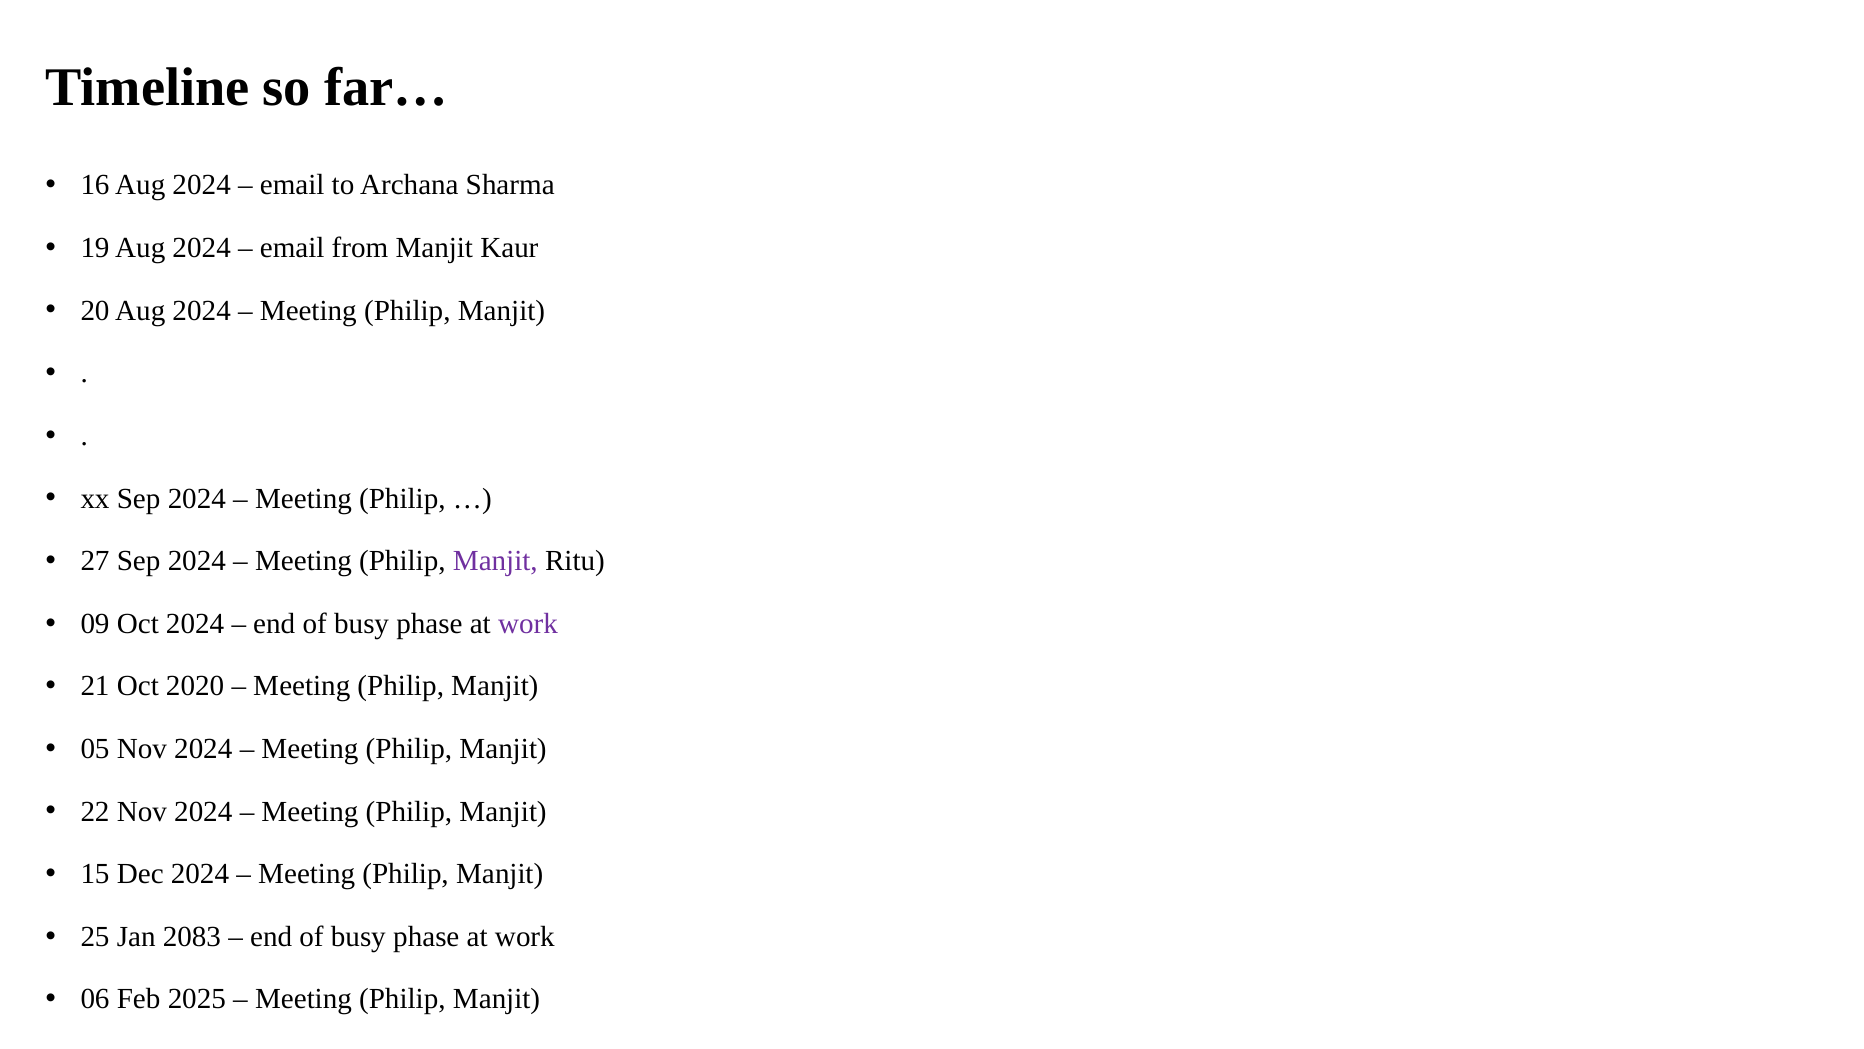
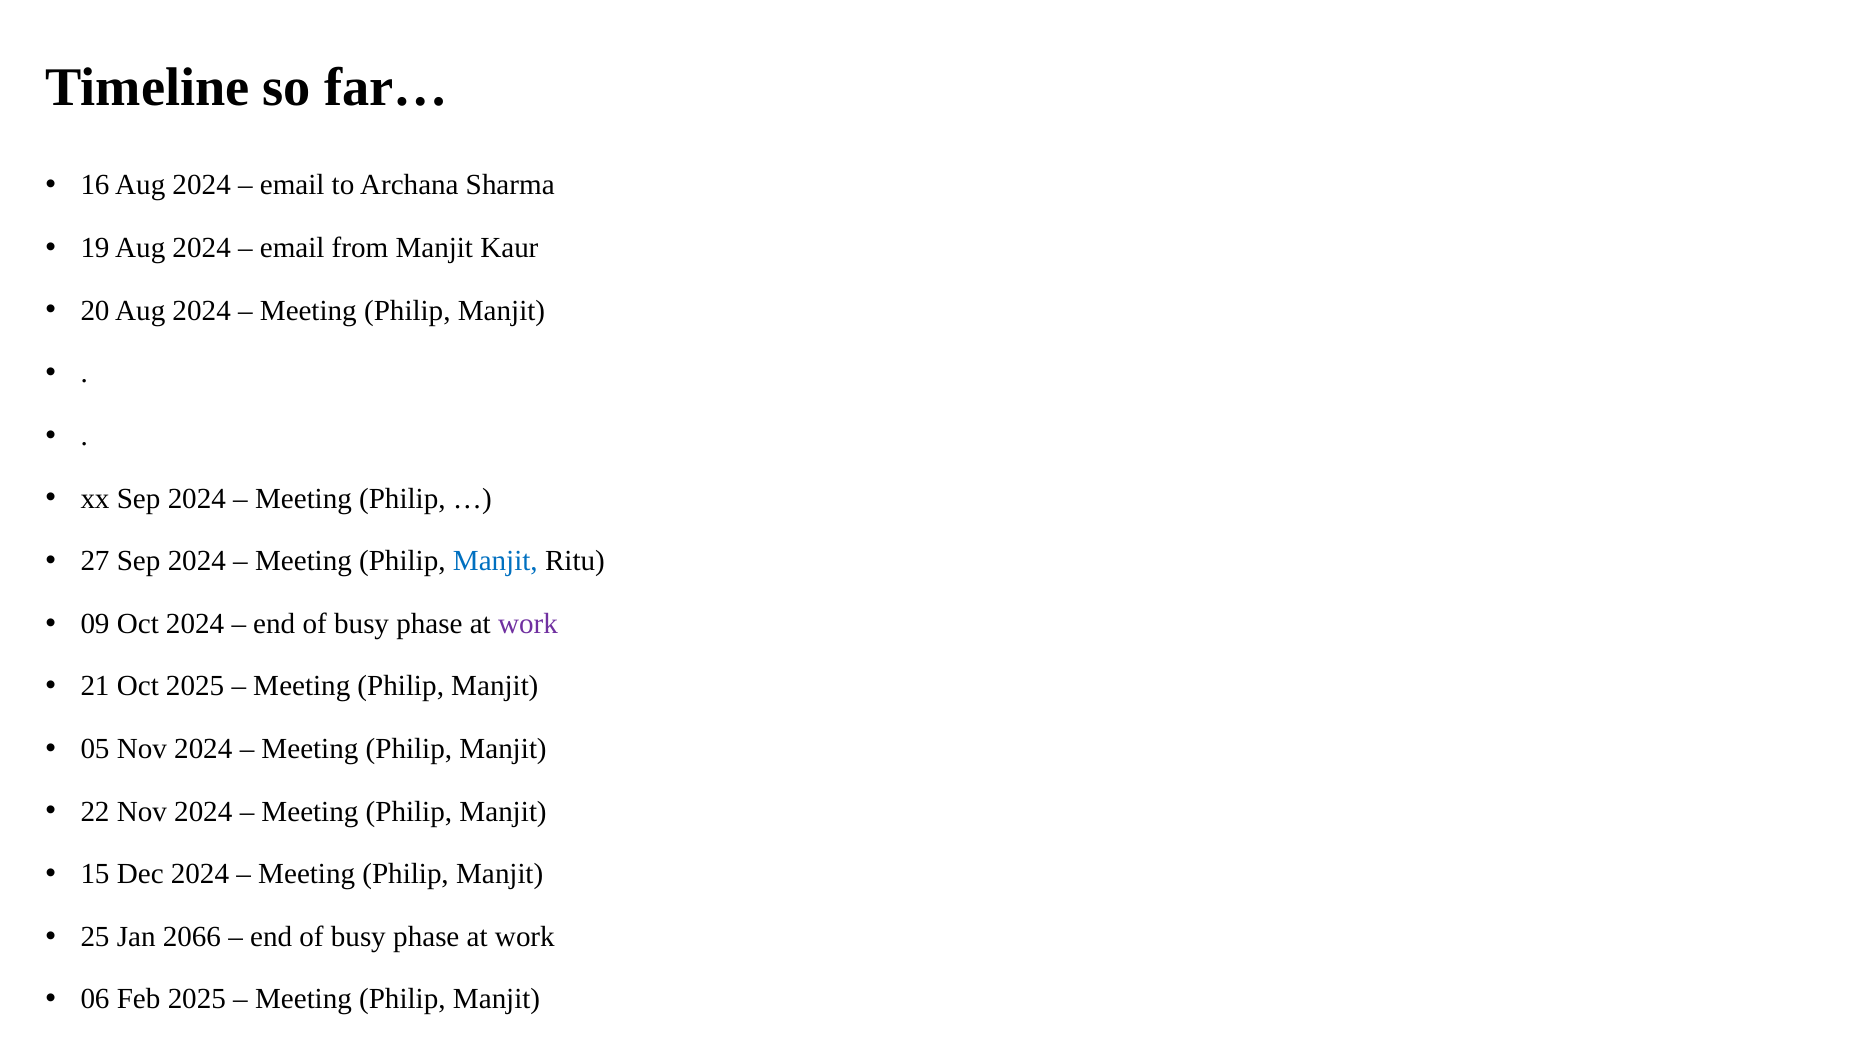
Manjit colour: purple -> blue (495, 561)
Oct 2020: 2020 -> 2025 (195, 686)
2083: 2083 -> 2066 (192, 936)
